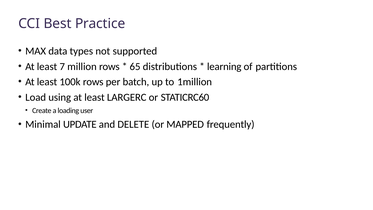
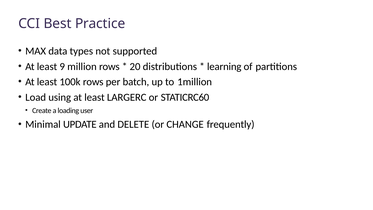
7: 7 -> 9 (62, 66)
65: 65 -> 20 (135, 66)
MAPPED: MAPPED -> CHANGE (185, 124)
